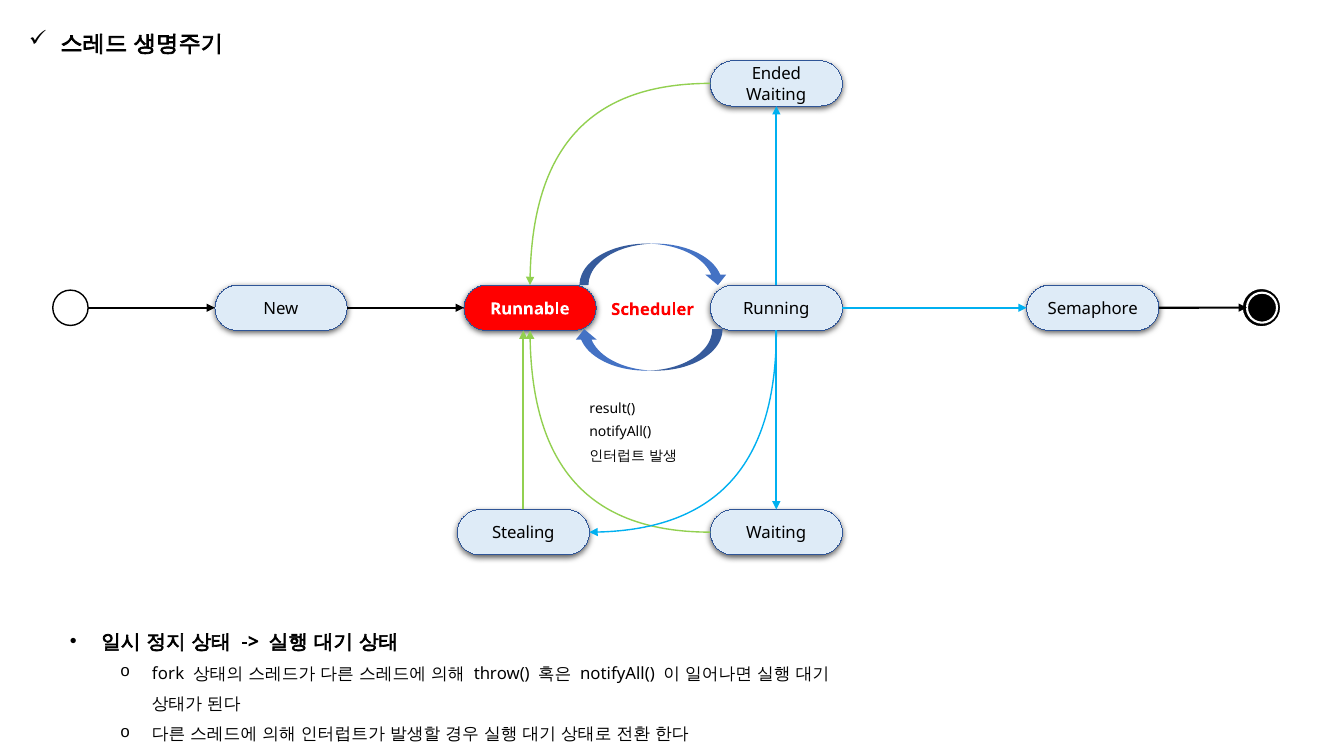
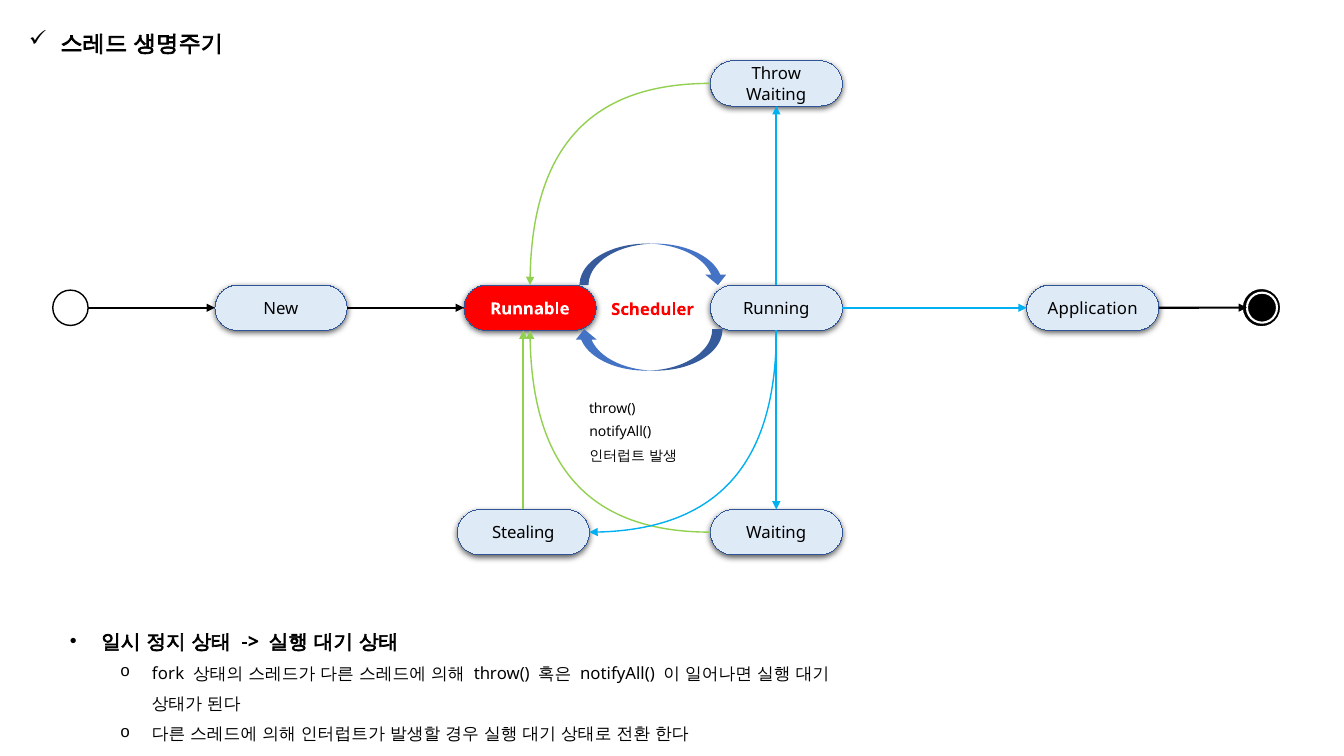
Ended: Ended -> Throw (776, 74)
Semaphore: Semaphore -> Application (1093, 309)
result(: result( -> throw( (612, 408)
